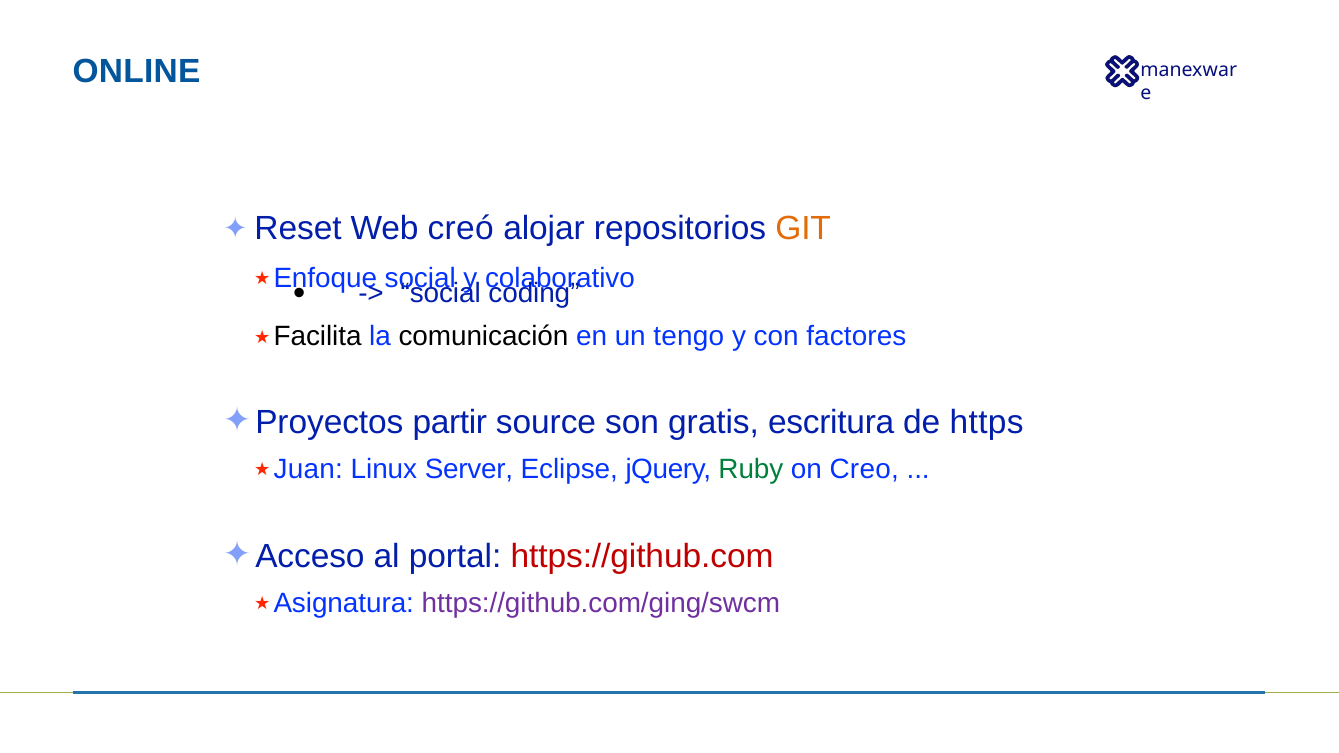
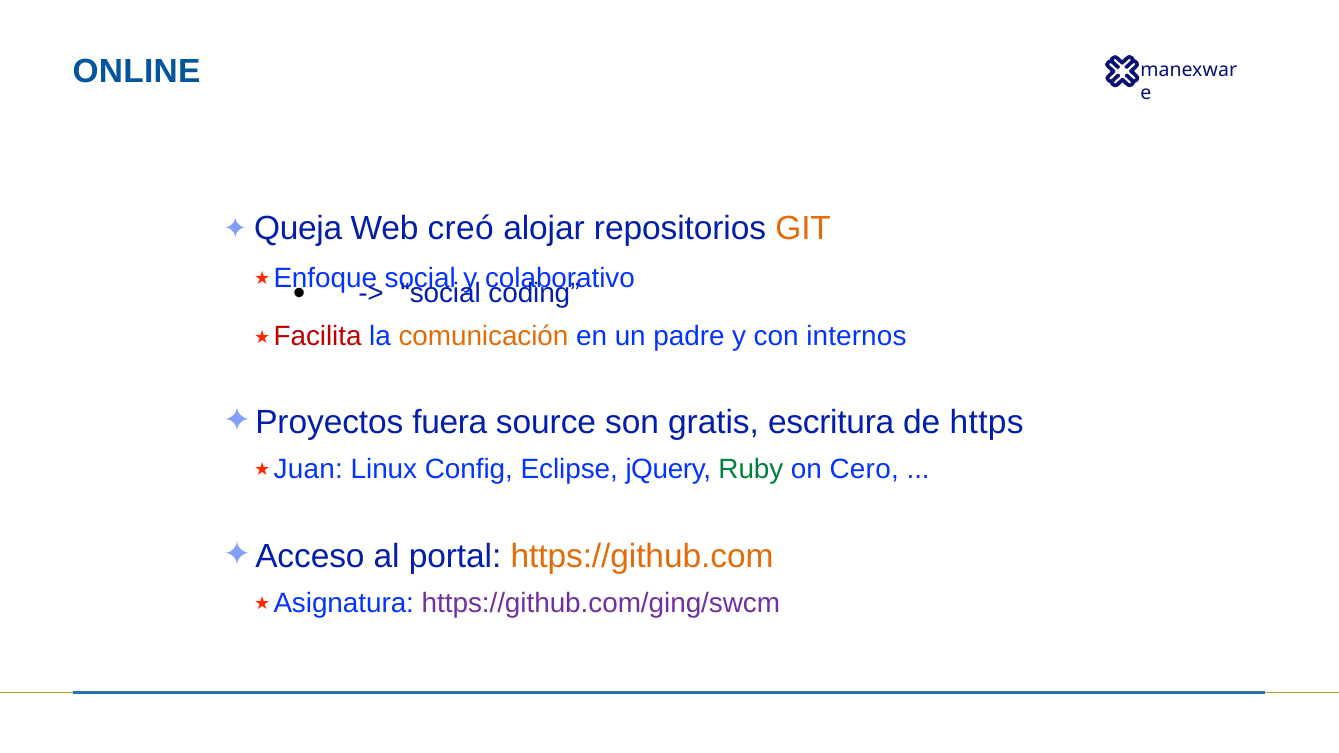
Reset: Reset -> Queja (298, 228)
Facilita colour: black -> red (318, 337)
comunicación colour: black -> orange (484, 337)
tengo: tengo -> padre (689, 337)
factores: factores -> internos (856, 337)
partir: partir -> fuera (450, 423)
Server: Server -> Config (469, 469)
Creo: Creo -> Cero (864, 469)
https://github.com colour: red -> orange (642, 557)
